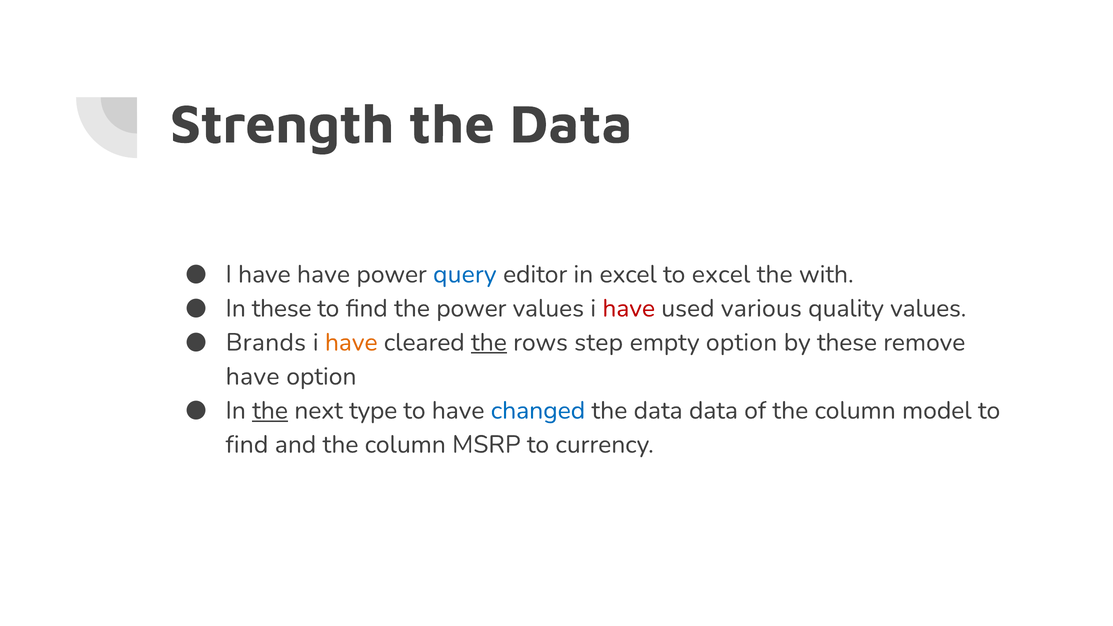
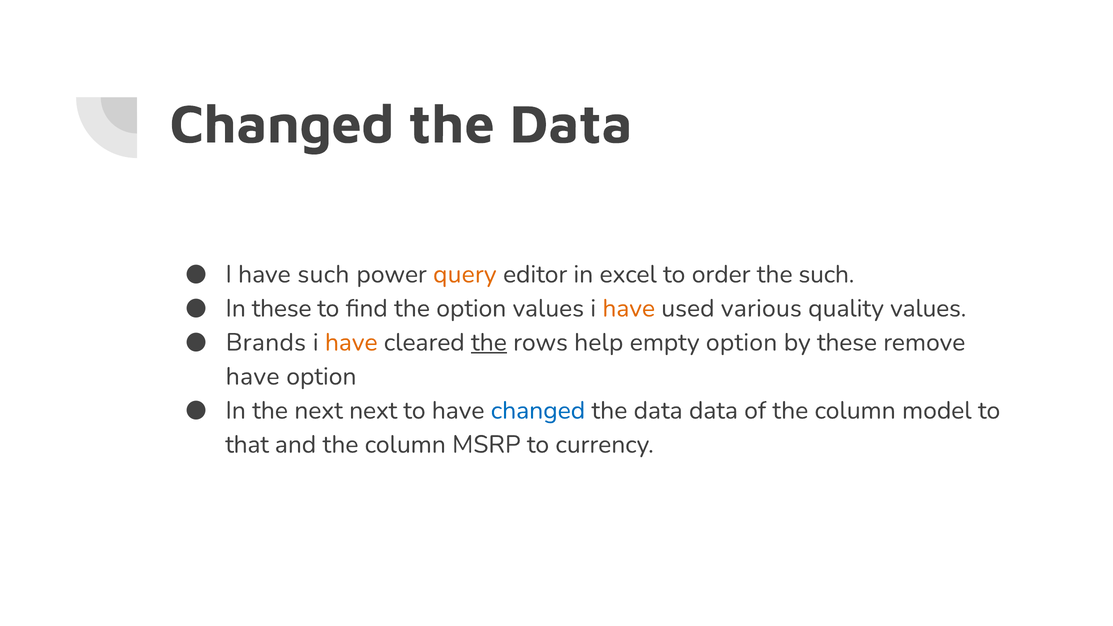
Strength: Strength -> Changed (282, 125)
have have: have -> such (323, 274)
query colour: blue -> orange (465, 274)
to excel: excel -> order (721, 274)
the with: with -> such (826, 274)
the power: power -> option (471, 308)
have colour: red -> orange (629, 308)
step: step -> help (599, 342)
the underline: present -> none (270, 410)
next type: type -> next (373, 410)
find: find -> that (247, 445)
